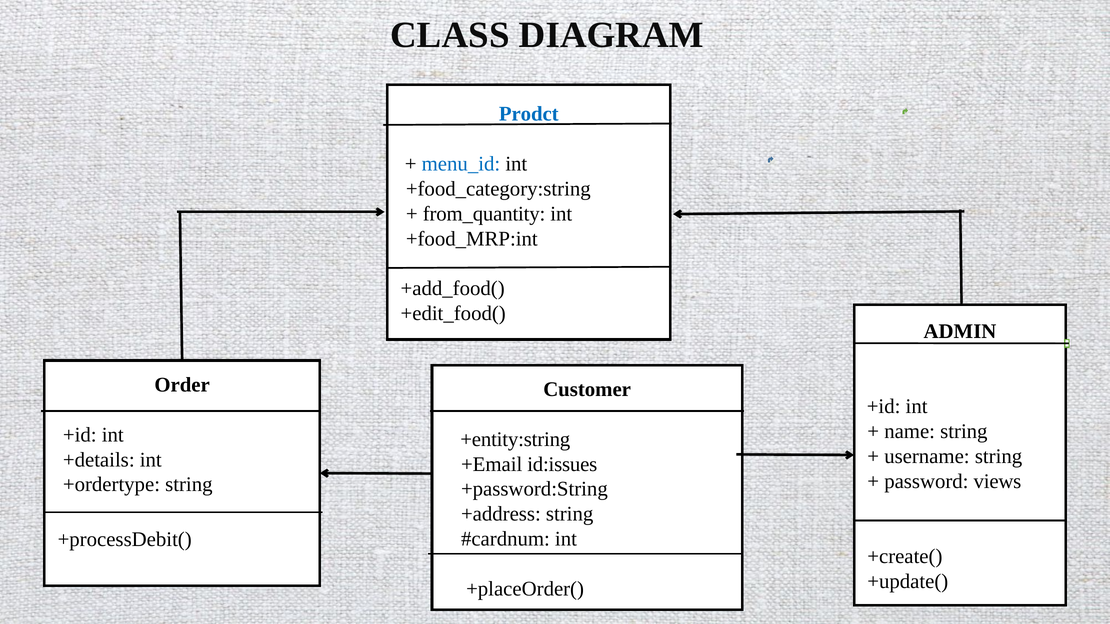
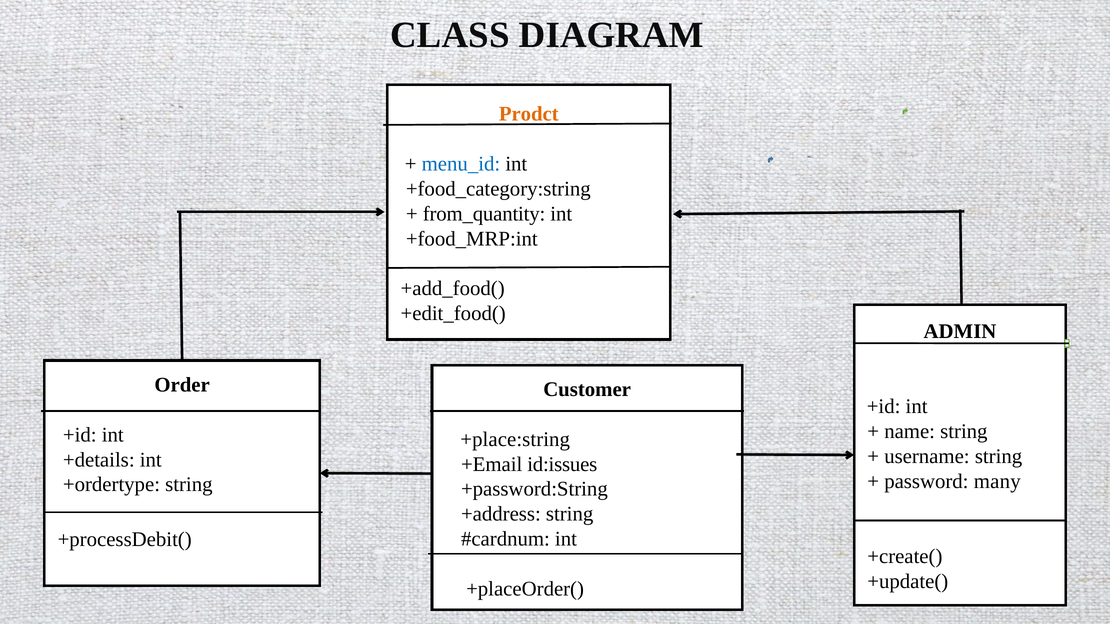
Prodct colour: blue -> orange (529, 114)
+entity:string: +entity:string -> +place:string (515, 439)
views: views -> many (997, 482)
